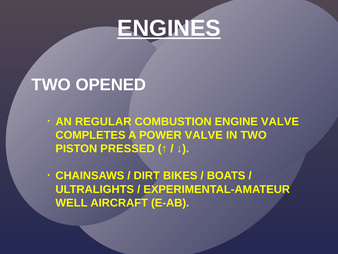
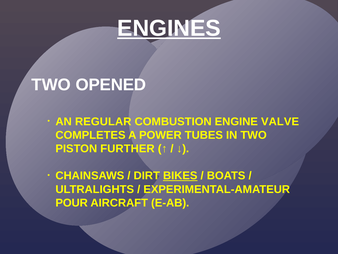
POWER VALVE: VALVE -> TUBES (204, 135)
PRESSED: PRESSED -> FURTHER (127, 148)
BIKES underline: none -> present (180, 175)
WELL: WELL -> POUR (72, 202)
